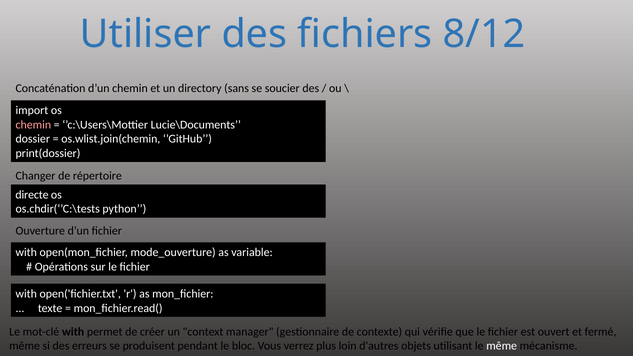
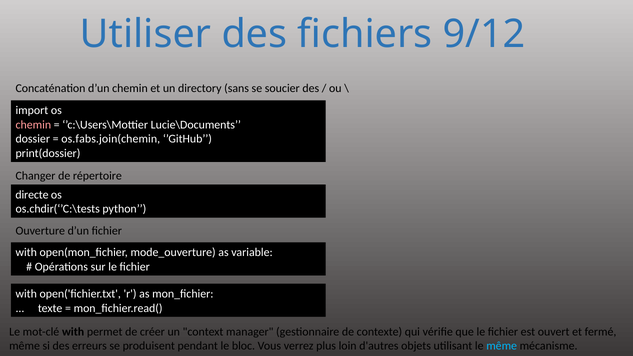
8/12: 8/12 -> 9/12 (484, 34)
os.wlist.join(chemin: os.wlist.join(chemin -> os.fabs.join(chemin (111, 139)
même colour: white -> light blue (502, 346)
